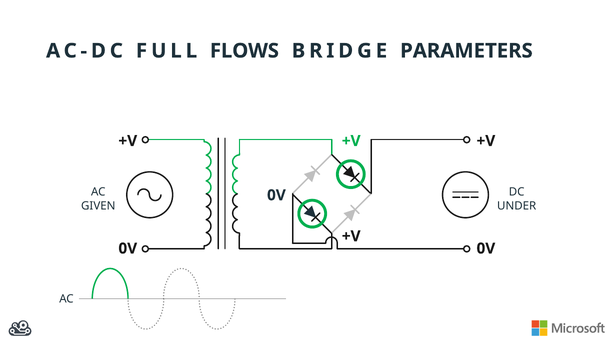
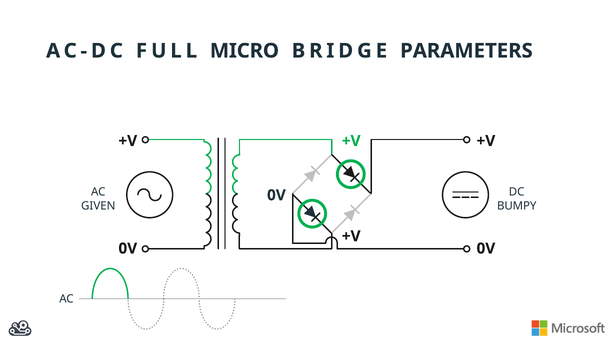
FLOWS: FLOWS -> MICRO (244, 51)
UNDER: UNDER -> BUMPY (517, 206)
